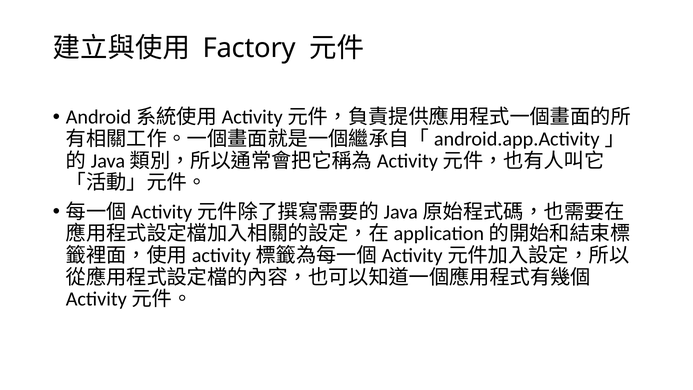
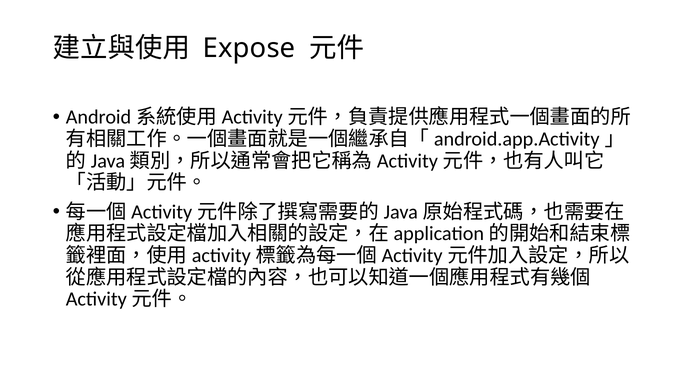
Factory: Factory -> Expose (249, 48)
